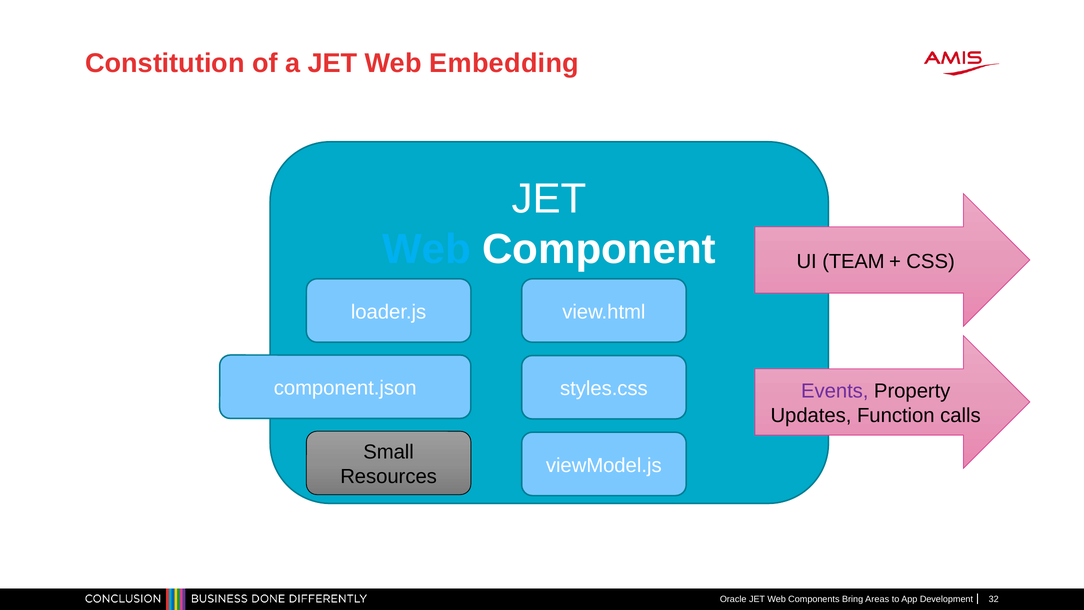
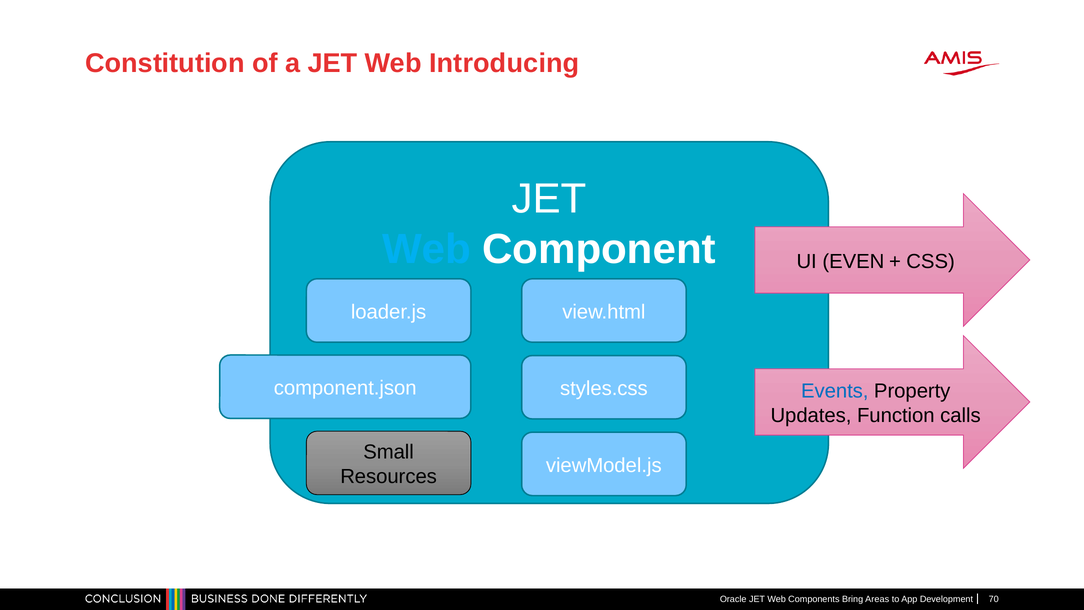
Embedding: Embedding -> Introducing (504, 63)
TEAM: TEAM -> EVEN (853, 261)
Events colour: purple -> blue (835, 391)
32: 32 -> 70 (994, 599)
